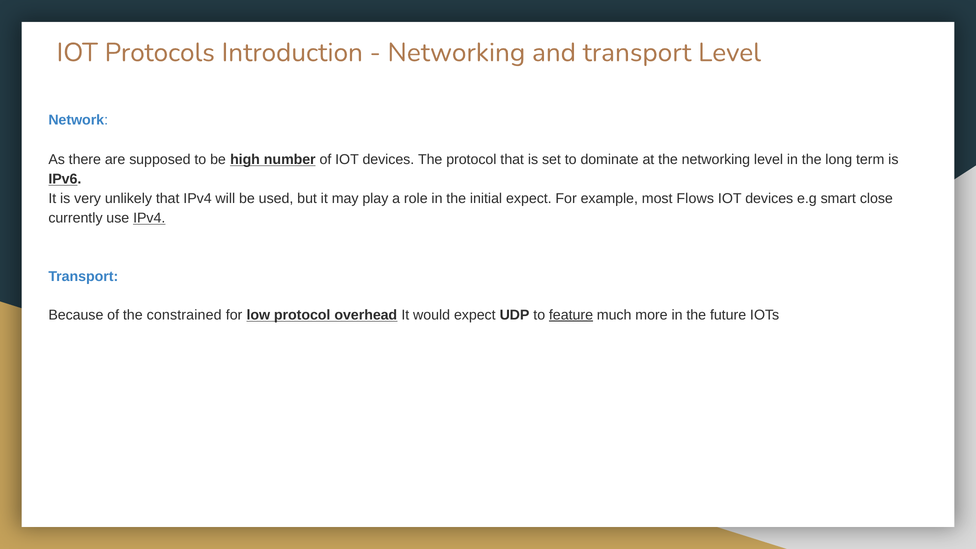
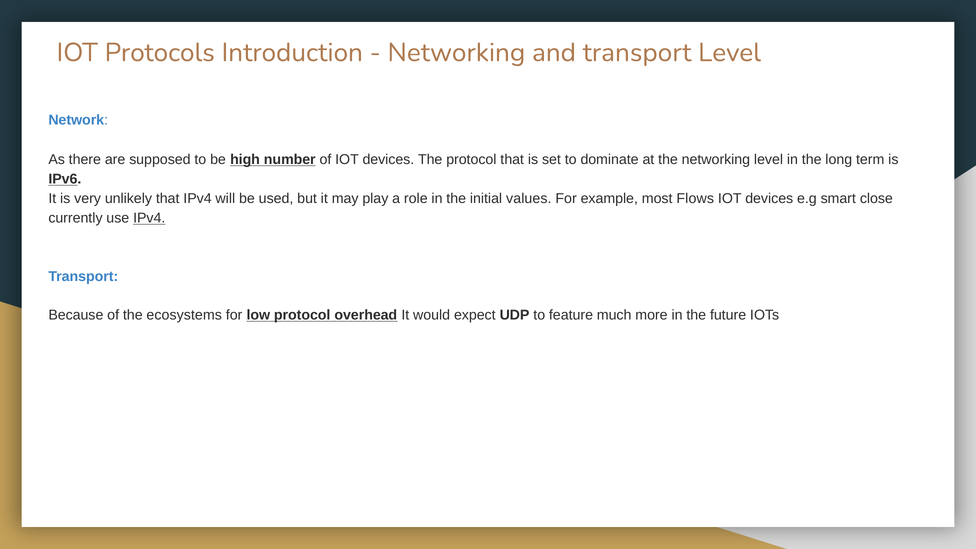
initial expect: expect -> values (529, 199)
constrained: constrained -> ecosystems (184, 315)
feature underline: present -> none (571, 315)
